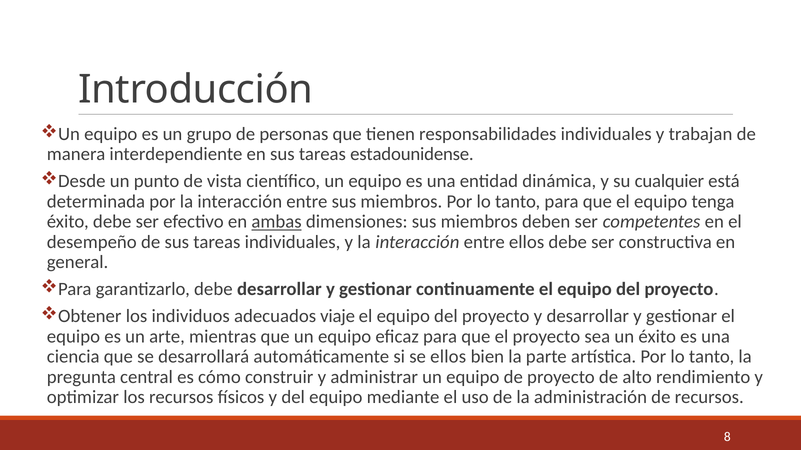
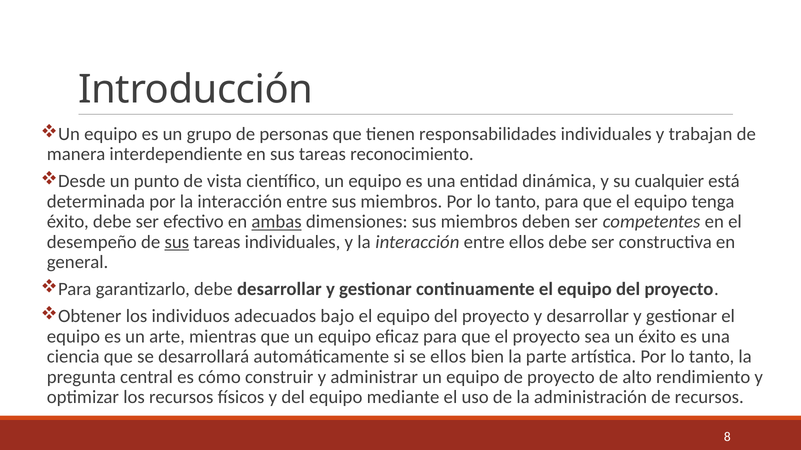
estadounidense: estadounidense -> reconocimiento (412, 154)
sus underline: none -> present (177, 242)
viaje: viaje -> bajo (337, 317)
